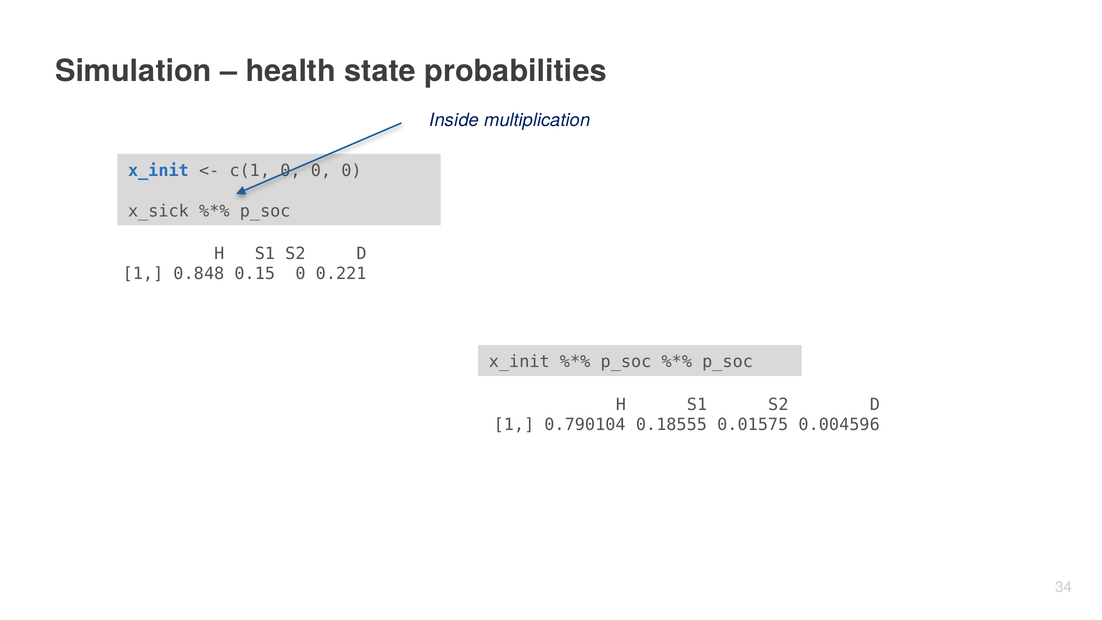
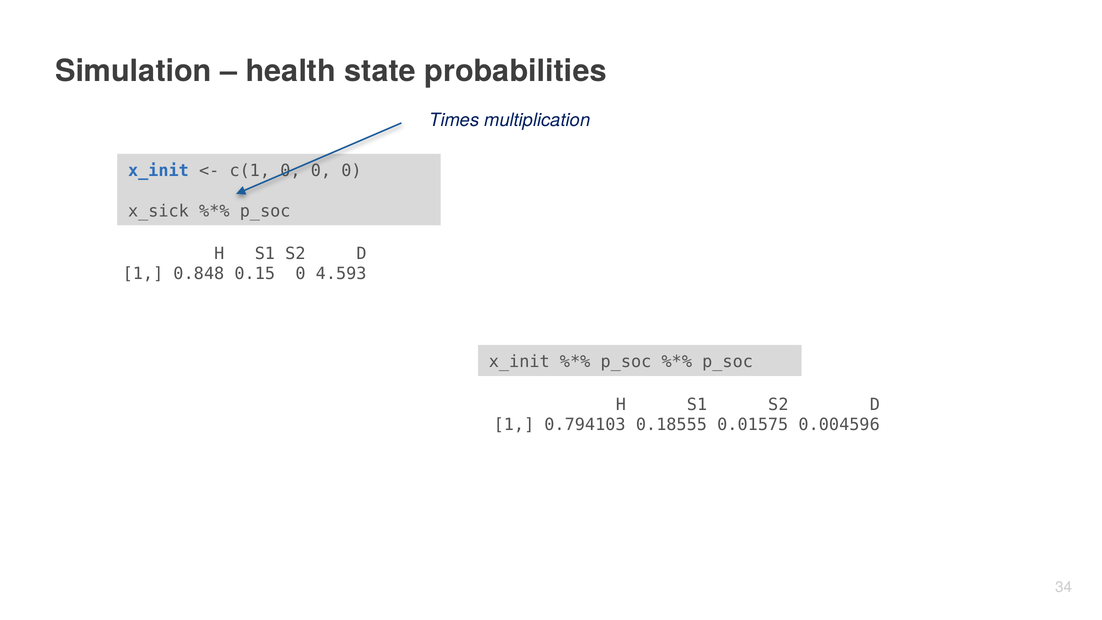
Inside: Inside -> Times (454, 120)
0.221: 0.221 -> 4.593 (341, 274)
0.790104: 0.790104 -> 0.794103 (585, 425)
